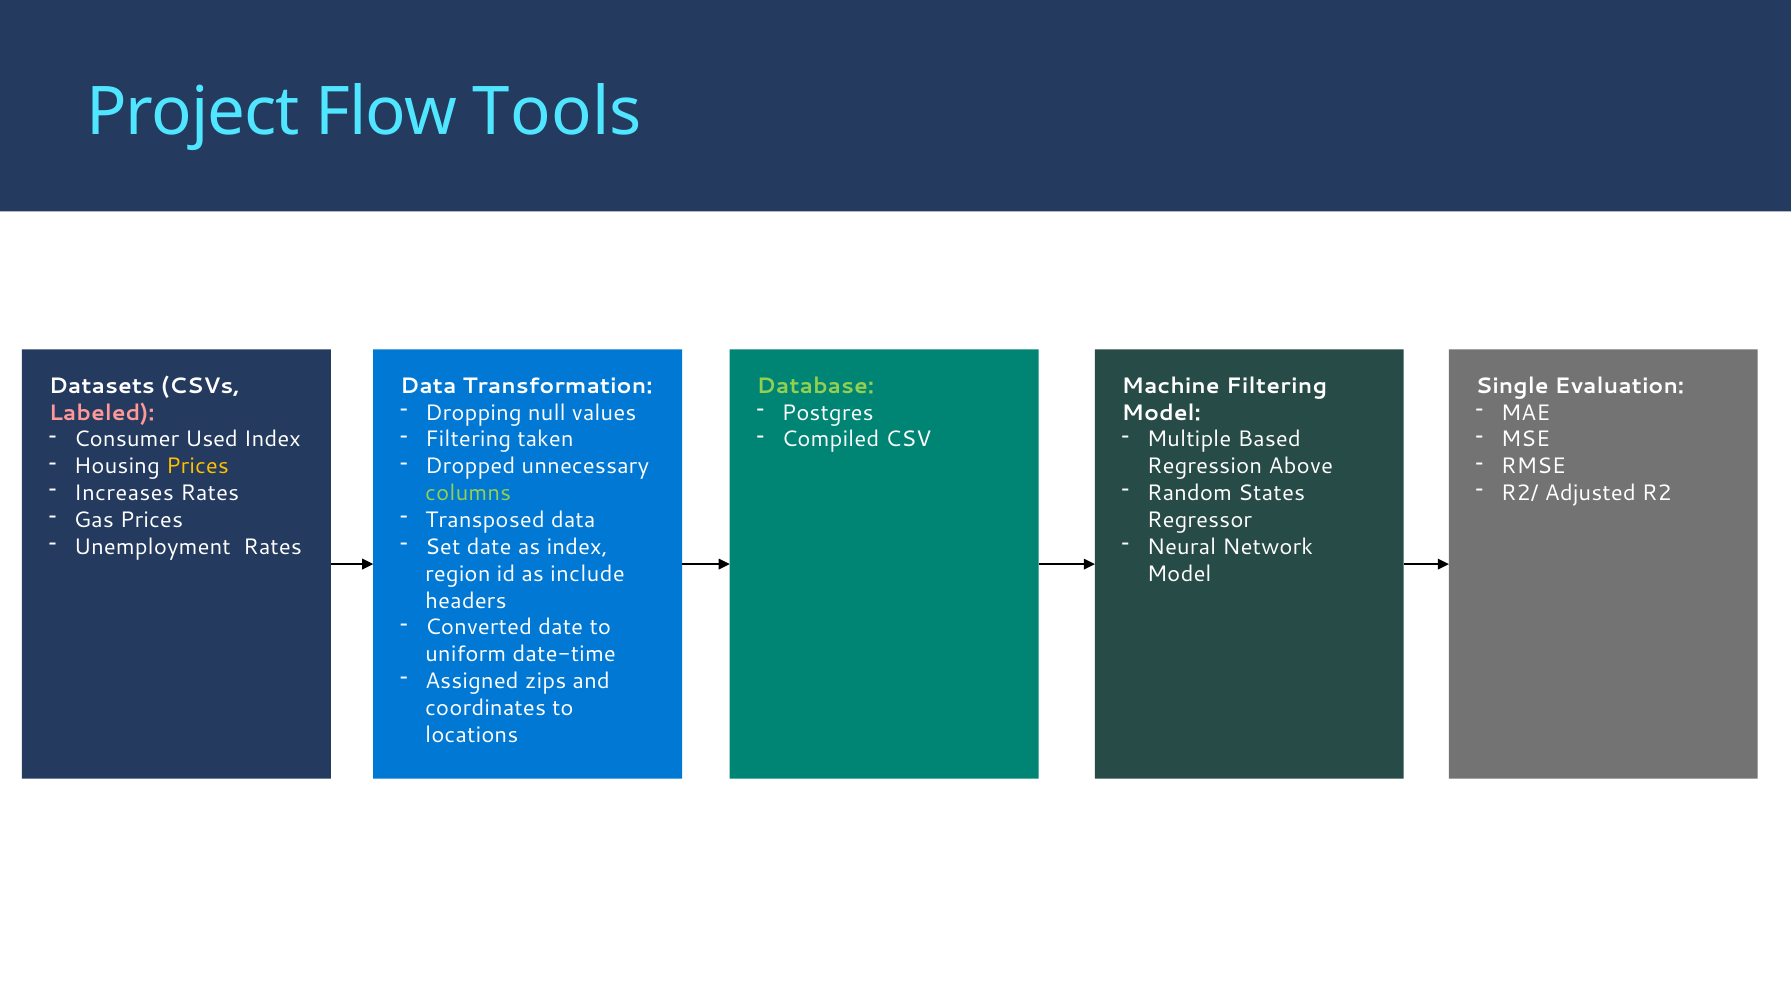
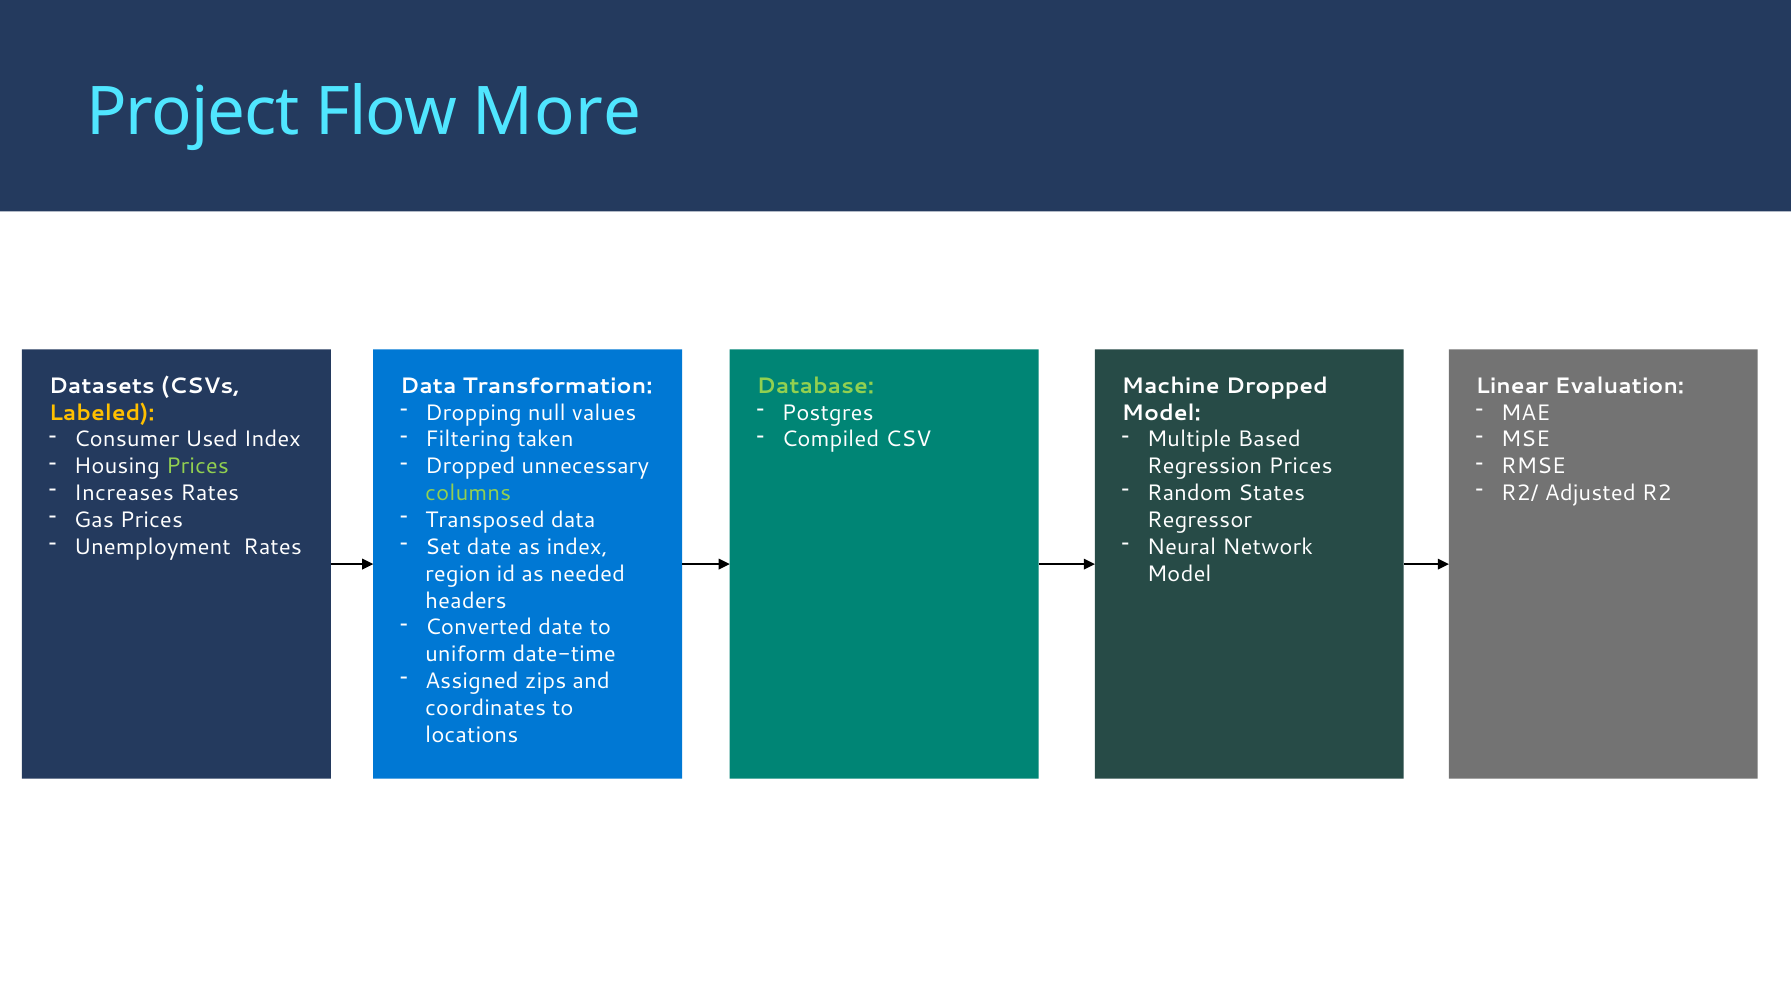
Tools: Tools -> More (557, 113)
Machine Filtering: Filtering -> Dropped (1277, 386)
Single: Single -> Linear (1512, 386)
Labeled colour: pink -> yellow (102, 413)
Prices colour: yellow -> light green (198, 467)
Regression Above: Above -> Prices (1301, 467)
include: include -> needed (588, 574)
